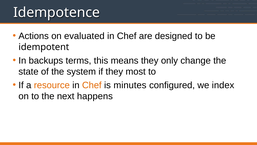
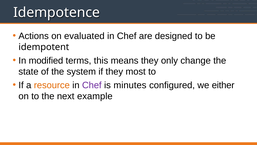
backups: backups -> modified (46, 60)
Chef colour: orange -> purple (92, 85)
index: index -> either (223, 85)
happens: happens -> example (95, 96)
